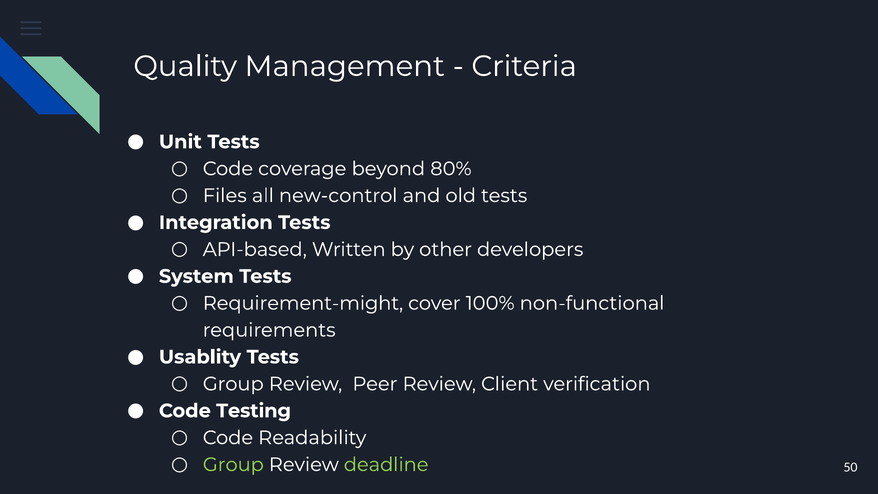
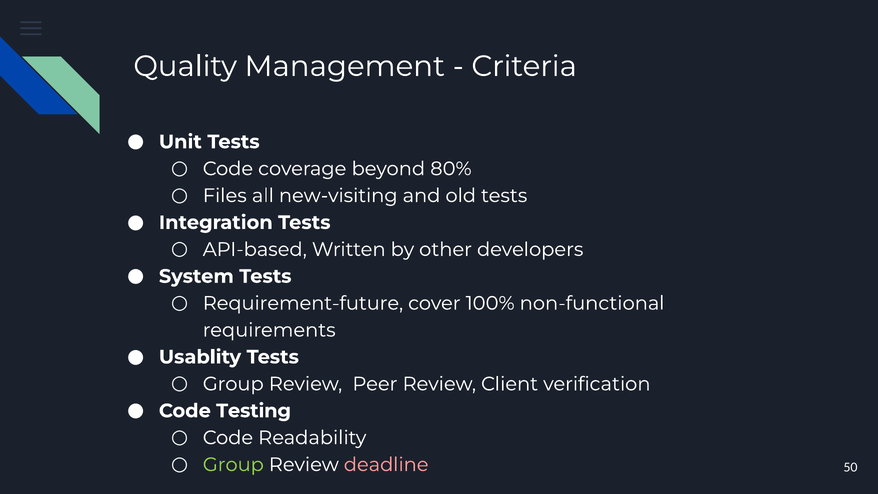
new-control: new-control -> new-visiting (338, 196)
Requirement-might: Requirement-might -> Requirement-future (303, 303)
deadline colour: light green -> pink (386, 465)
